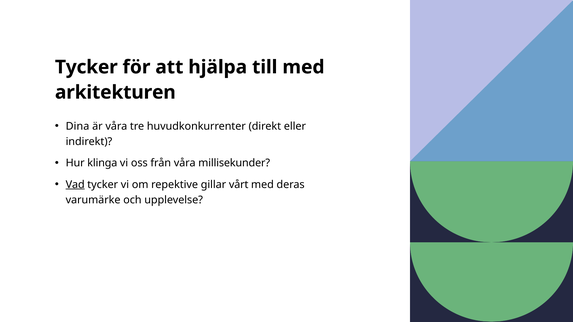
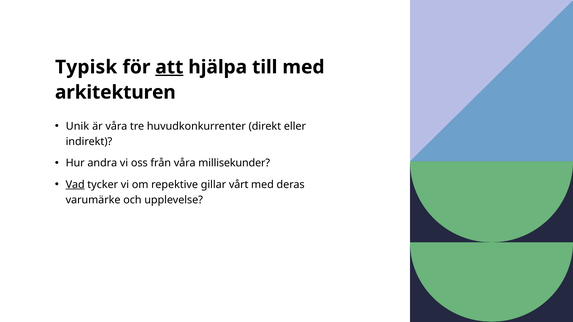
Tycker: Tycker -> Typisk (86, 67)
att underline: none -> present (169, 67)
Dina: Dina -> Unik (77, 126)
klinga: klinga -> andra (102, 163)
